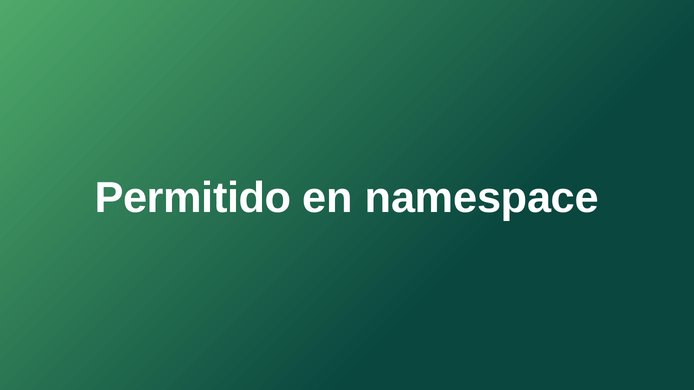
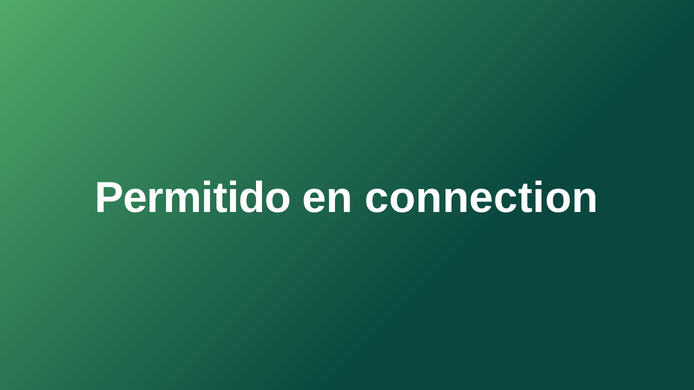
namespace: namespace -> connection (482, 198)
